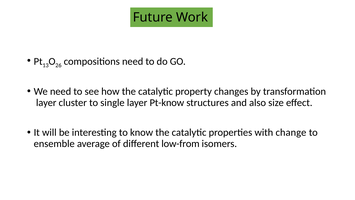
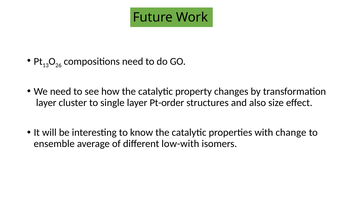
Pt-know: Pt-know -> Pt-order (167, 103)
low-from: low-from -> low-with (180, 143)
